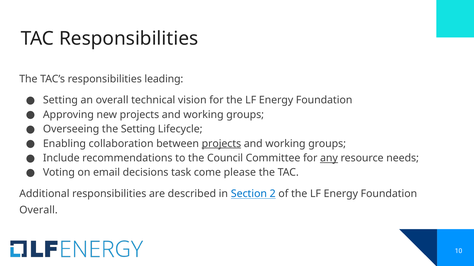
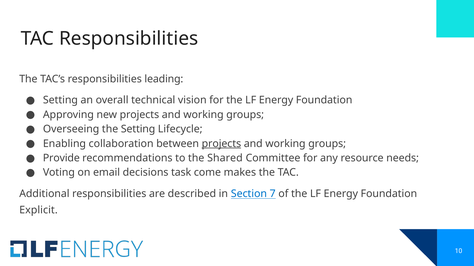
Include: Include -> Provide (61, 158)
Council: Council -> Shared (225, 158)
any underline: present -> none (329, 158)
please: please -> makes (240, 173)
2: 2 -> 7 (273, 194)
Overall: Overall -> Explicit (38, 210)
